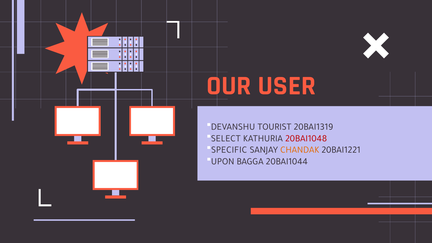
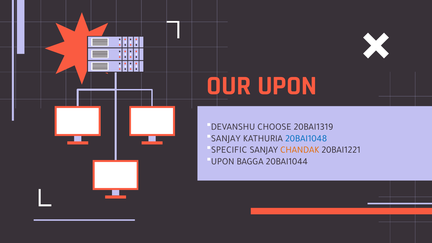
OUR USER: USER -> UPON (287, 85)
TOURIST: TOURIST -> CHOOSE (274, 127)
SELECT: SELECT -> SANJAY (226, 138)
20BAI1048 colour: red -> blue (306, 138)
